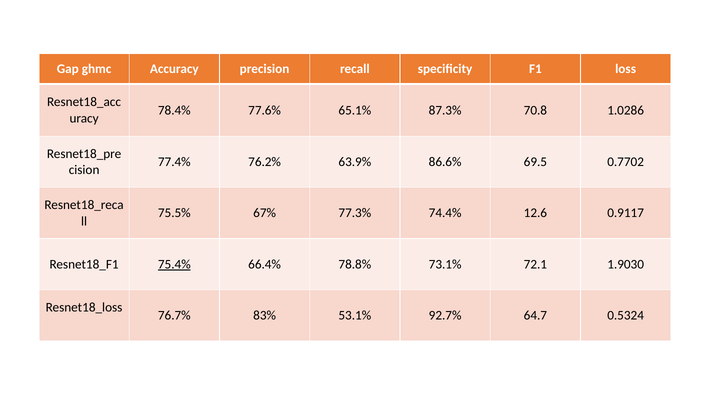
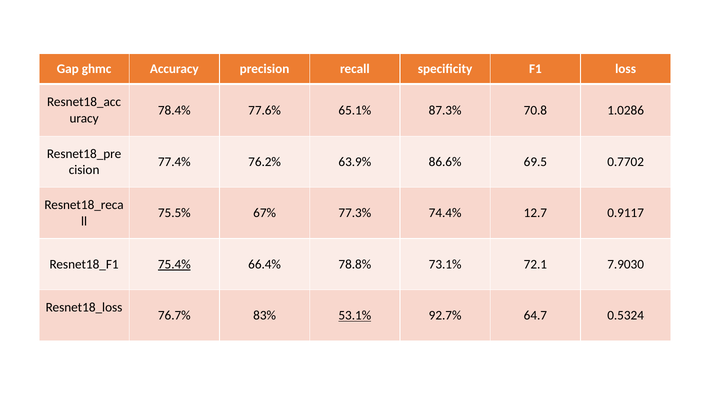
12.6: 12.6 -> 12.7 (535, 213)
1.9030: 1.9030 -> 7.9030 (626, 264)
53.1% underline: none -> present (355, 316)
